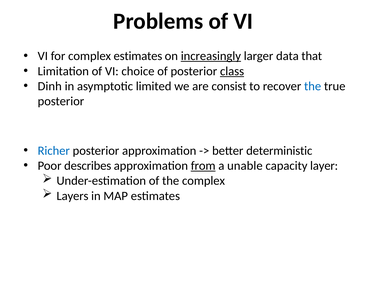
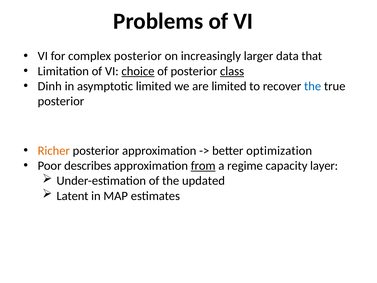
complex estimates: estimates -> posterior (138, 56)
increasingly underline: present -> none (211, 56)
choice underline: none -> present (138, 71)
are consist: consist -> limited (229, 86)
Richer colour: blue -> orange (54, 150)
deterministic: deterministic -> optimization (279, 150)
unable: unable -> regime (245, 166)
the complex: complex -> updated (203, 181)
Layers: Layers -> Latent (72, 196)
